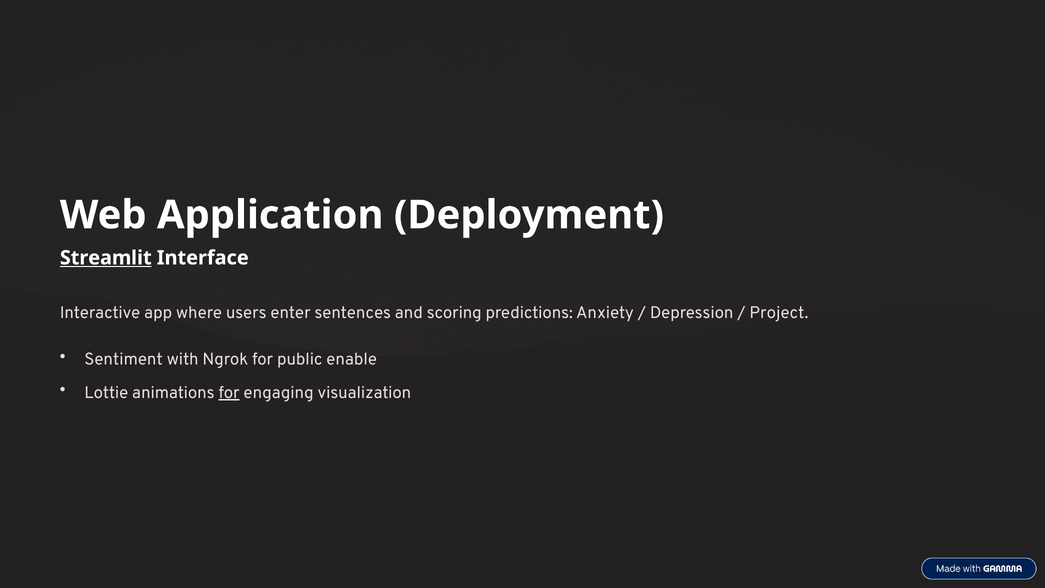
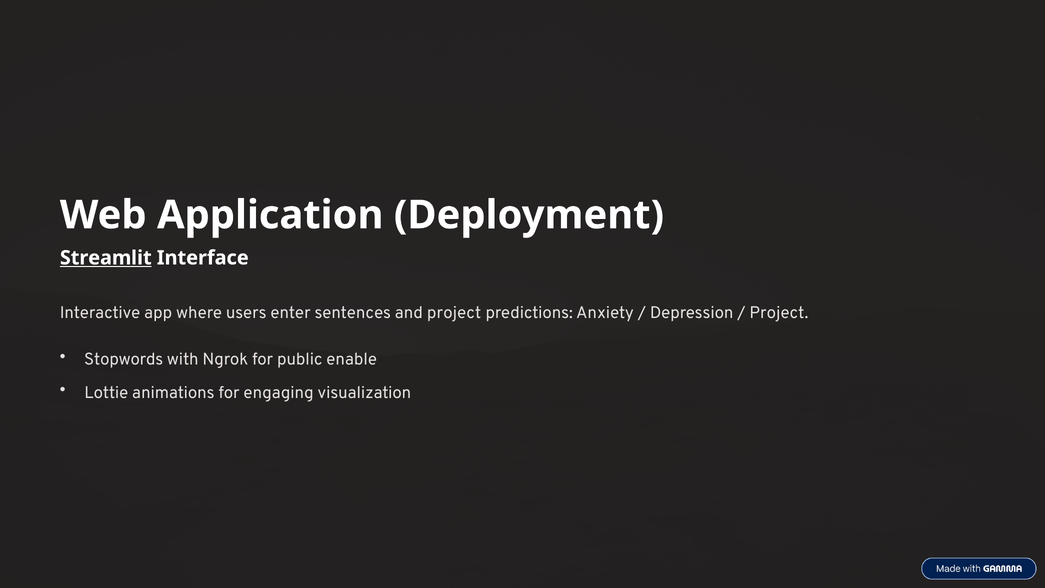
and scoring: scoring -> project (454, 312)
Sentiment: Sentiment -> Stopwords (124, 359)
for underline: present -> none (229, 392)
